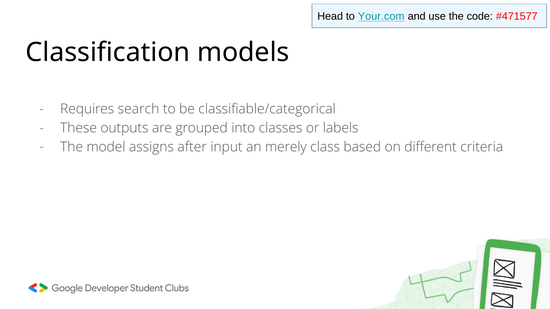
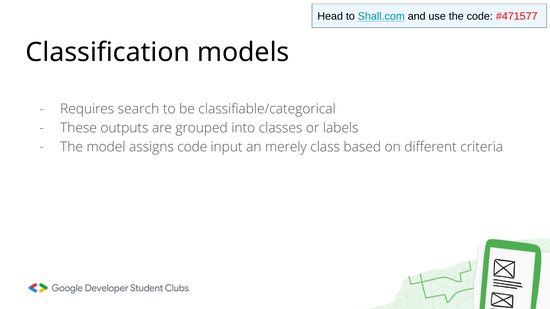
Your.com: Your.com -> Shall.com (381, 16)
assigns after: after -> code (192, 147)
